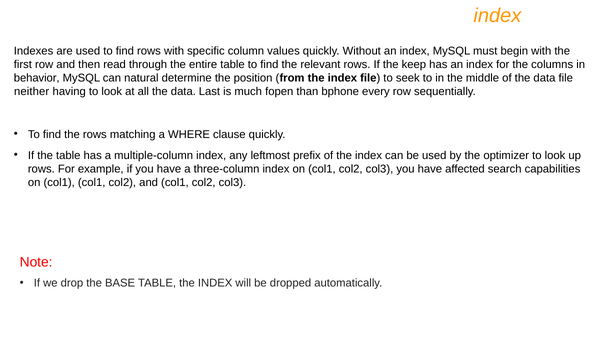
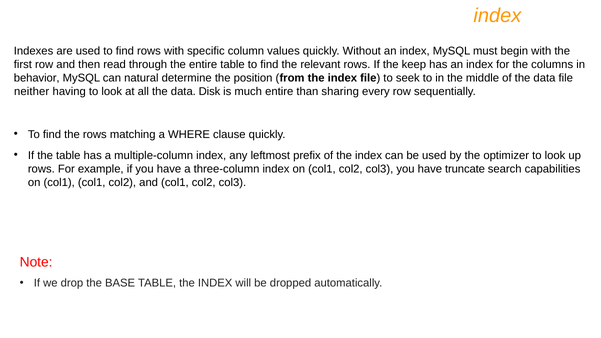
Last: Last -> Disk (210, 92)
much fopen: fopen -> entire (279, 92)
bphone: bphone -> sharing (340, 92)
affected: affected -> truncate (465, 169)
